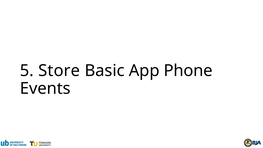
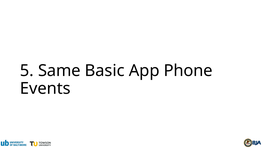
Store: Store -> Same (59, 71)
